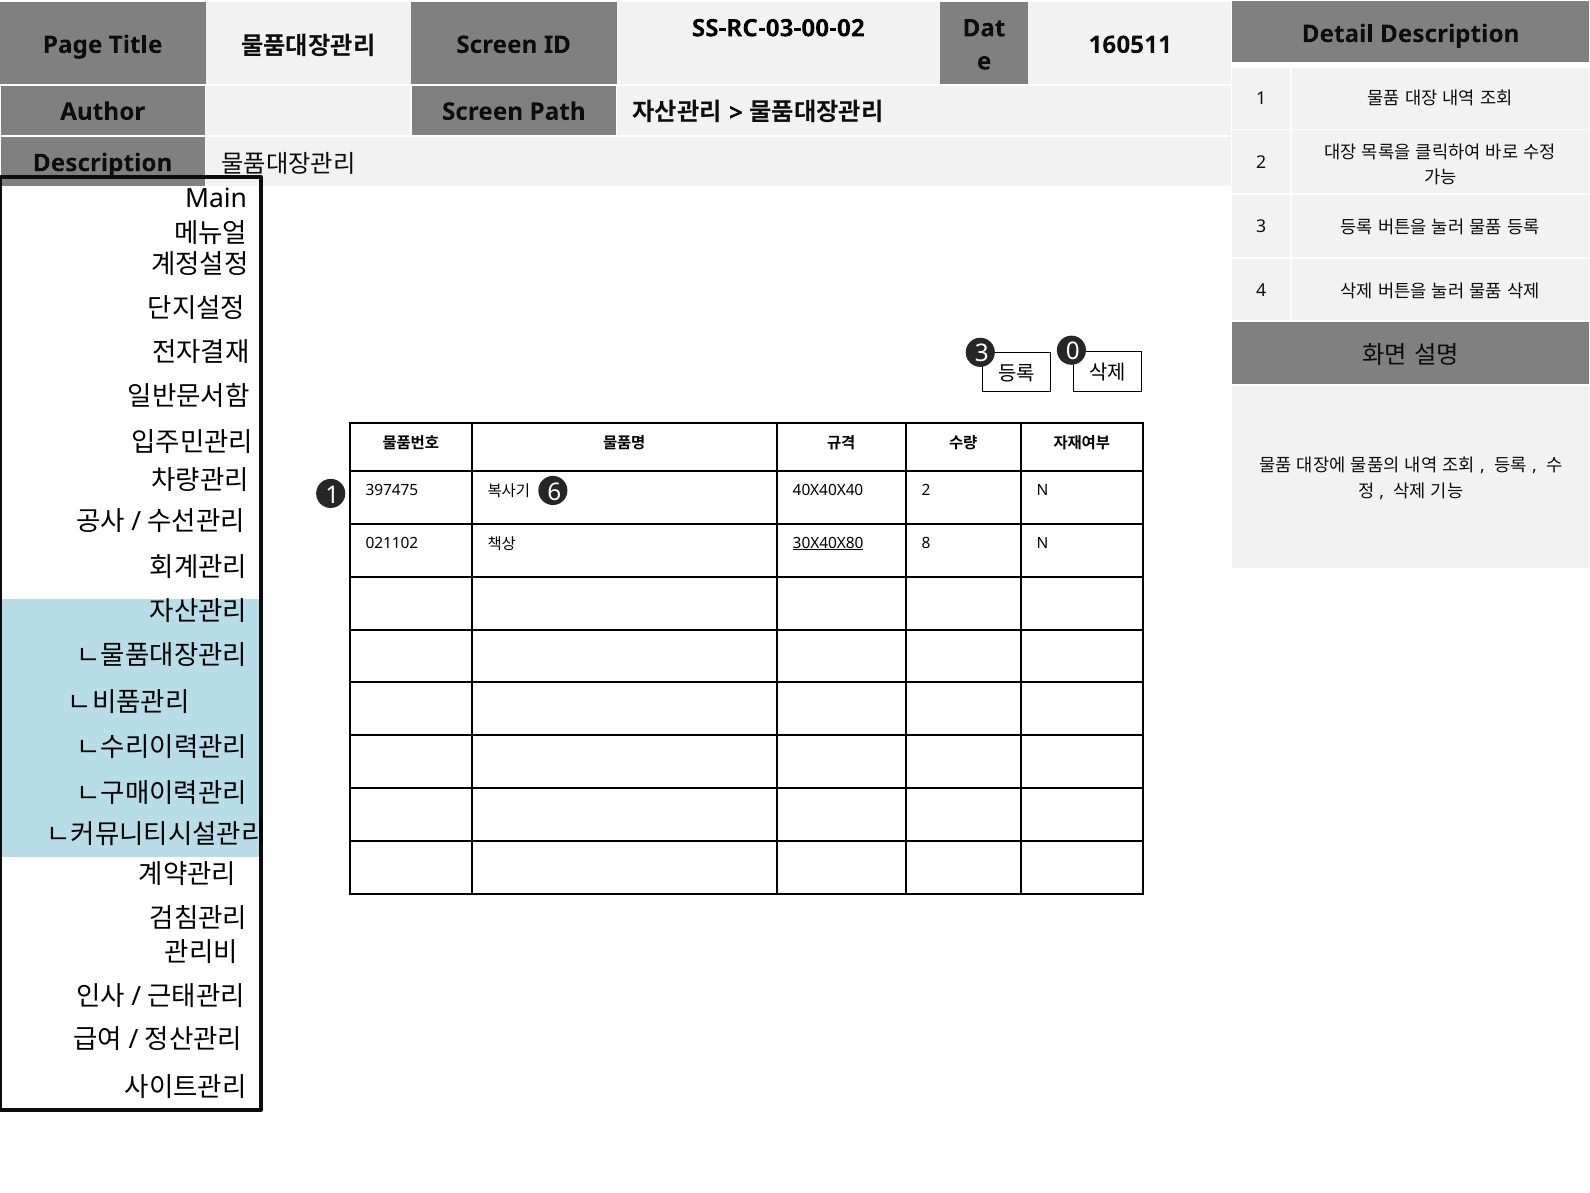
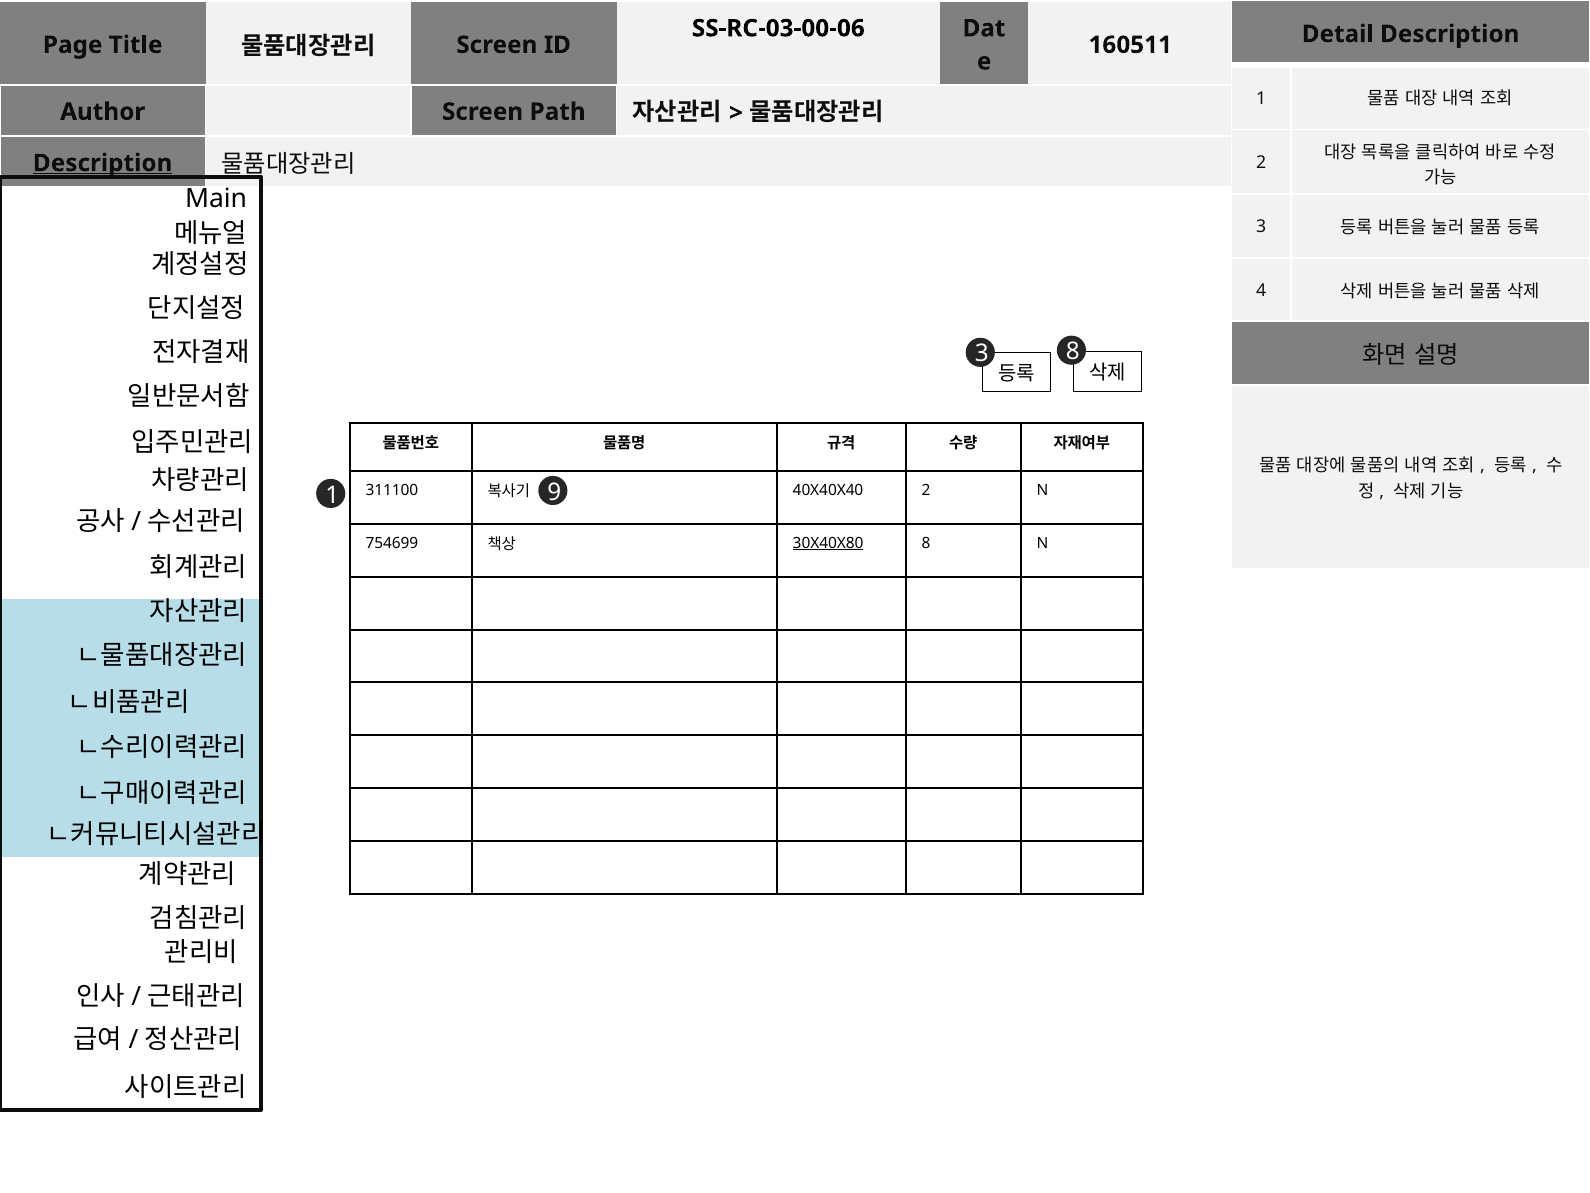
SS-RC-03-00-02: SS-RC-03-00-02 -> SS-RC-03-00-06 (778, 28)
Description underline: none -> present (103, 163)
3 0: 0 -> 8 (1073, 352)
397475: 397475 -> 311100 (392, 490)
6: 6 -> 9 (554, 492)
021102: 021102 -> 754699 (392, 543)
